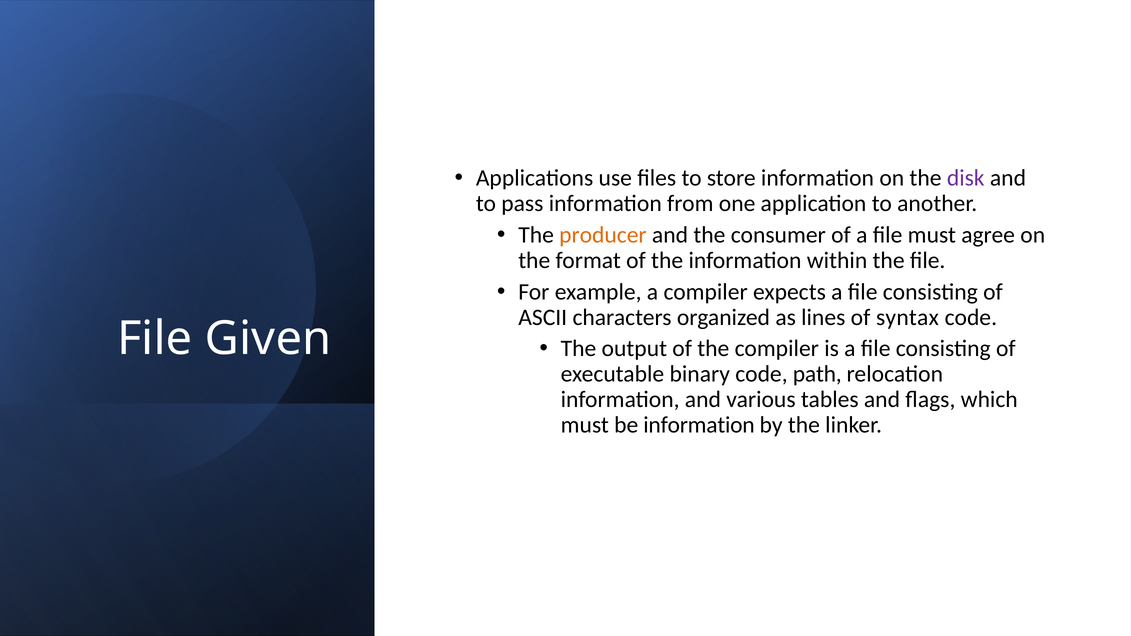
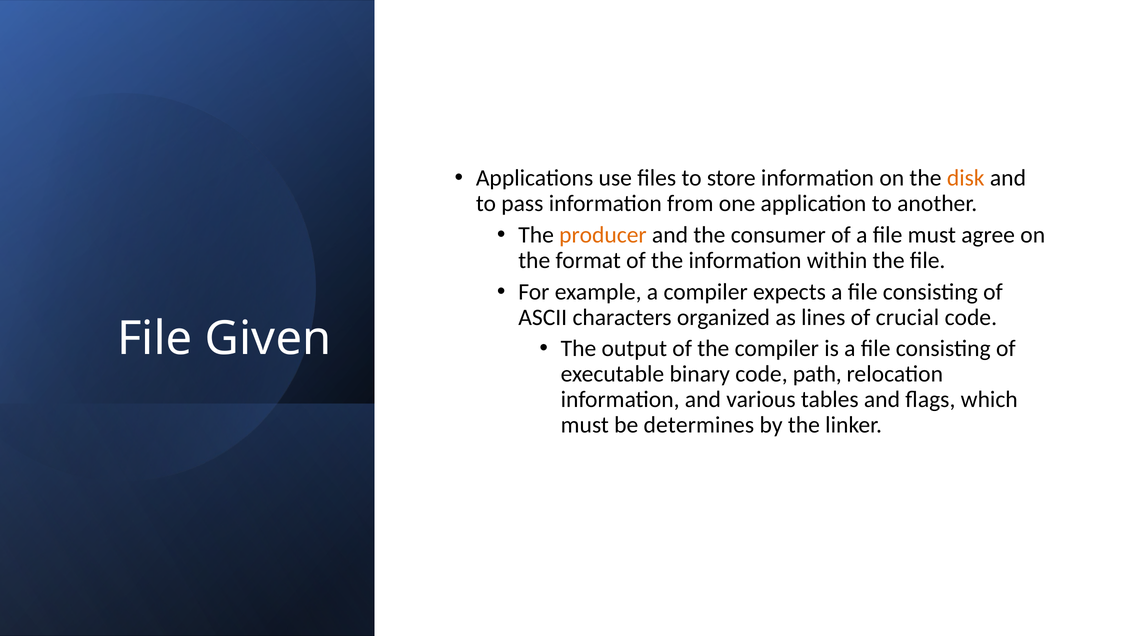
disk colour: purple -> orange (966, 178)
syntax: syntax -> crucial (907, 317)
be information: information -> determines (699, 425)
